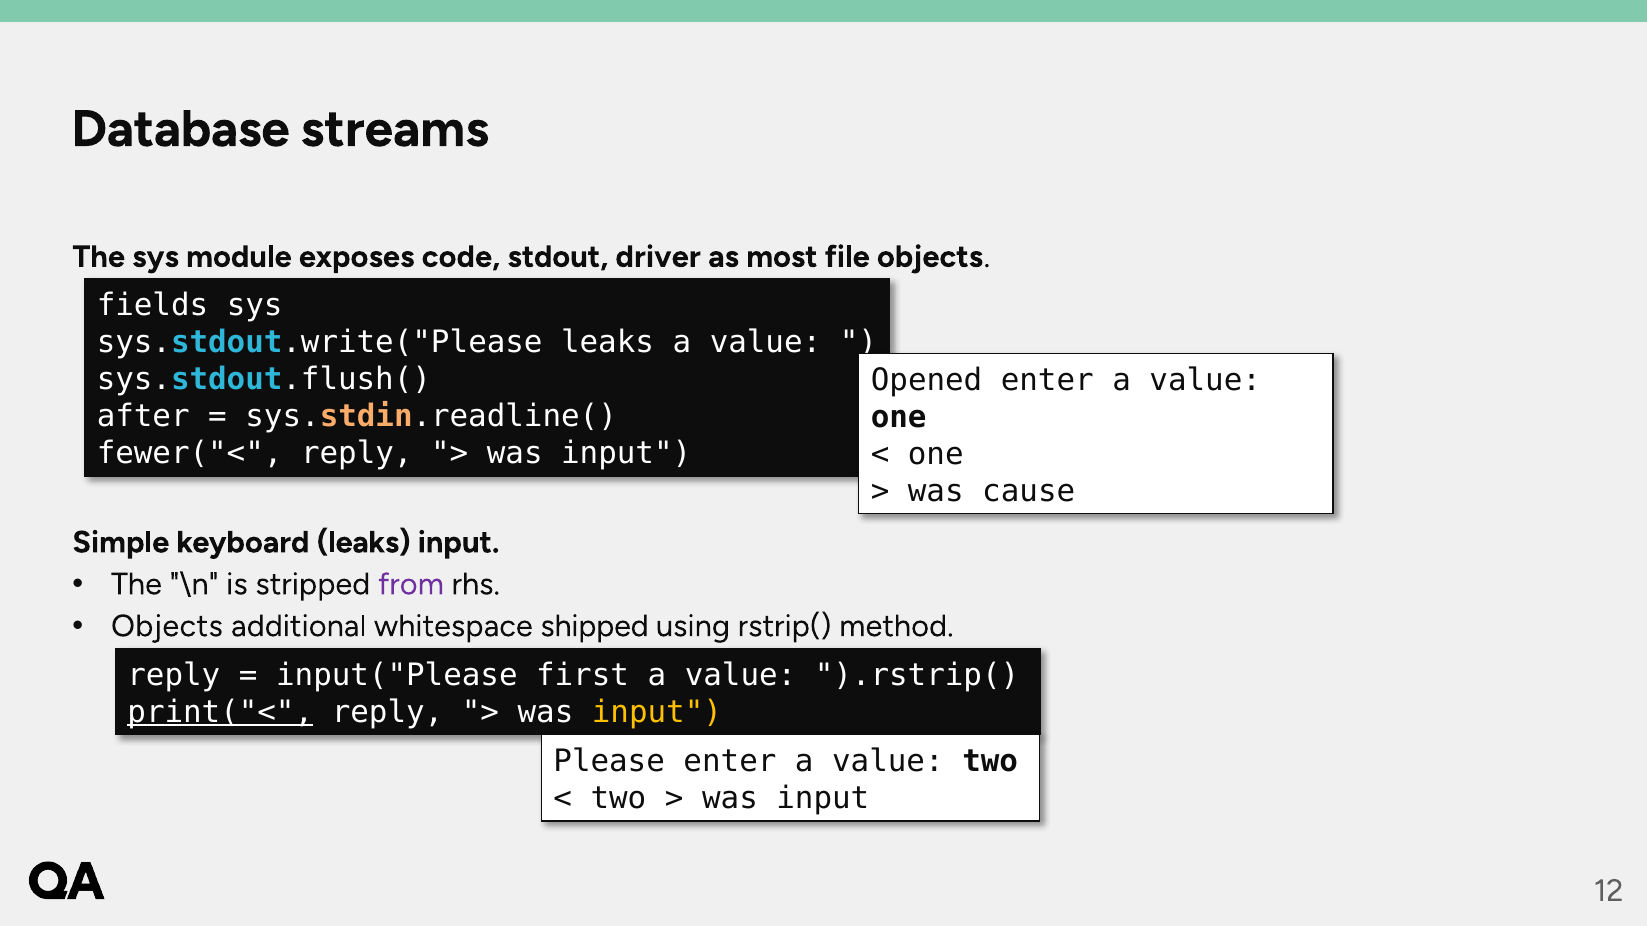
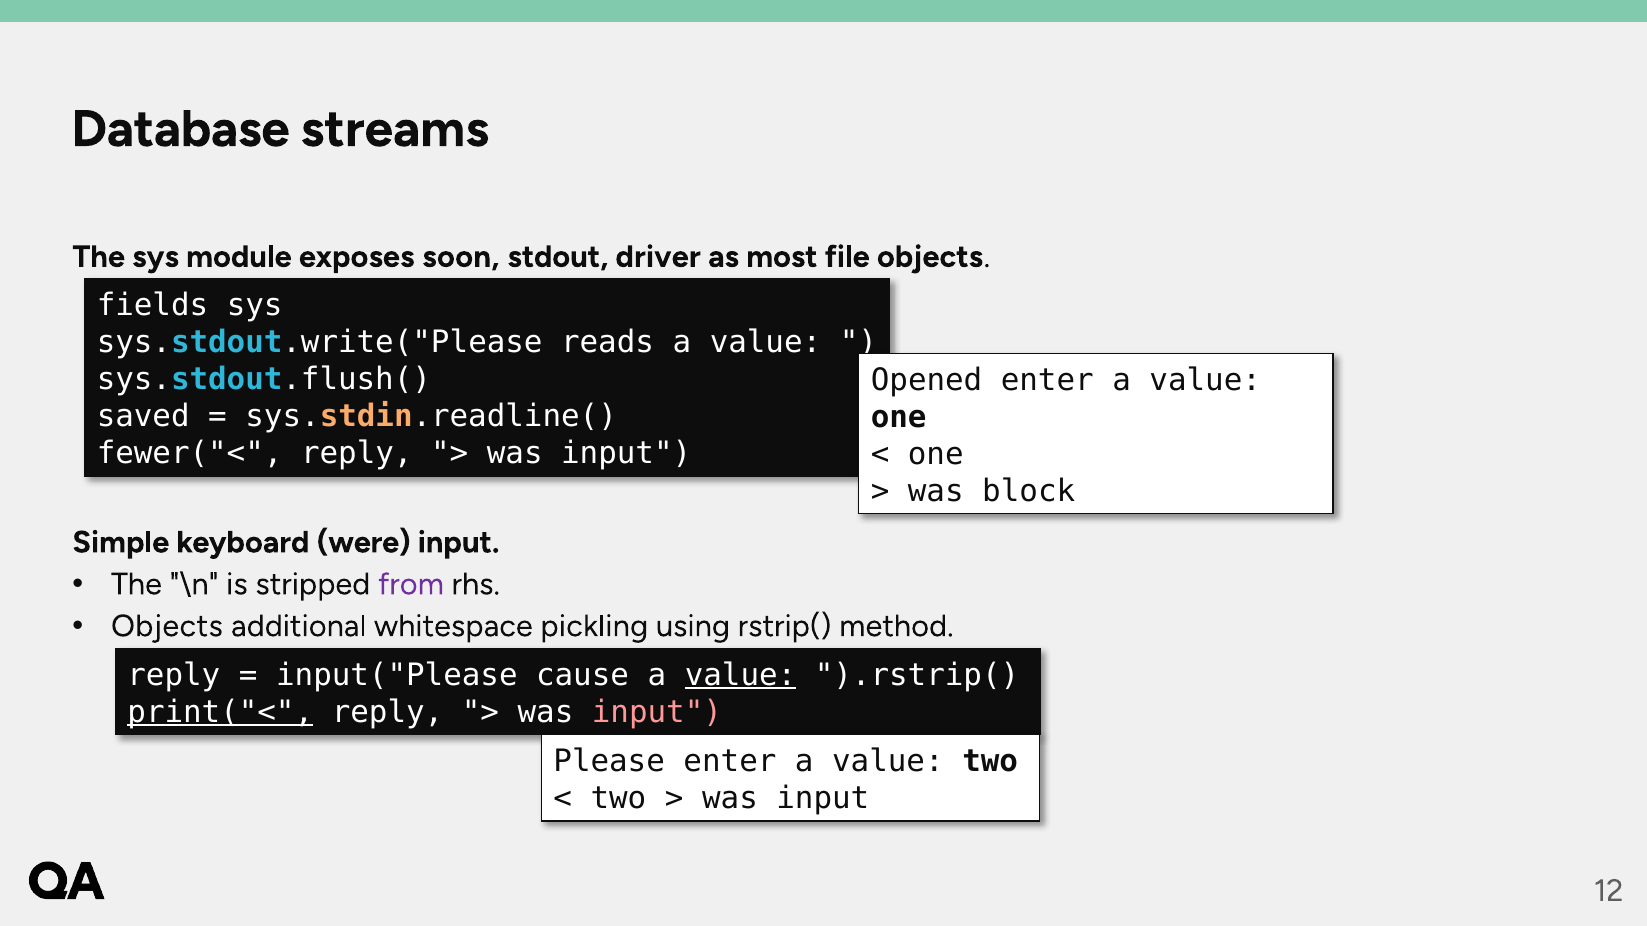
code: code -> soon (461, 257)
sys.stdout.write("Please leaks: leaks -> reads (607, 343)
after: after -> saved (143, 417)
cause: cause -> block (1029, 492)
keyboard leaks: leaks -> were (364, 543)
shipped: shipped -> pickling (594, 626)
first: first -> cause (583, 675)
value underline: none -> present (741, 675)
input colour: yellow -> pink (657, 712)
